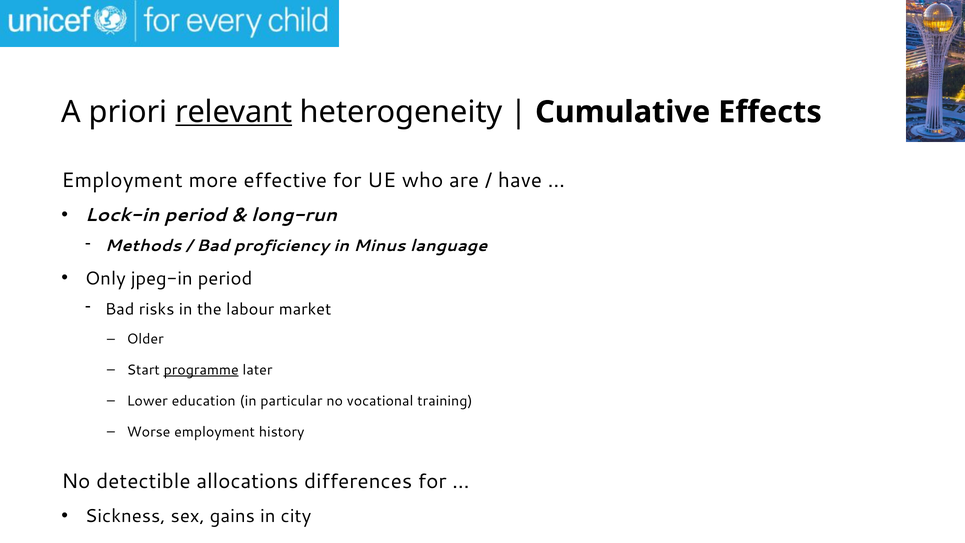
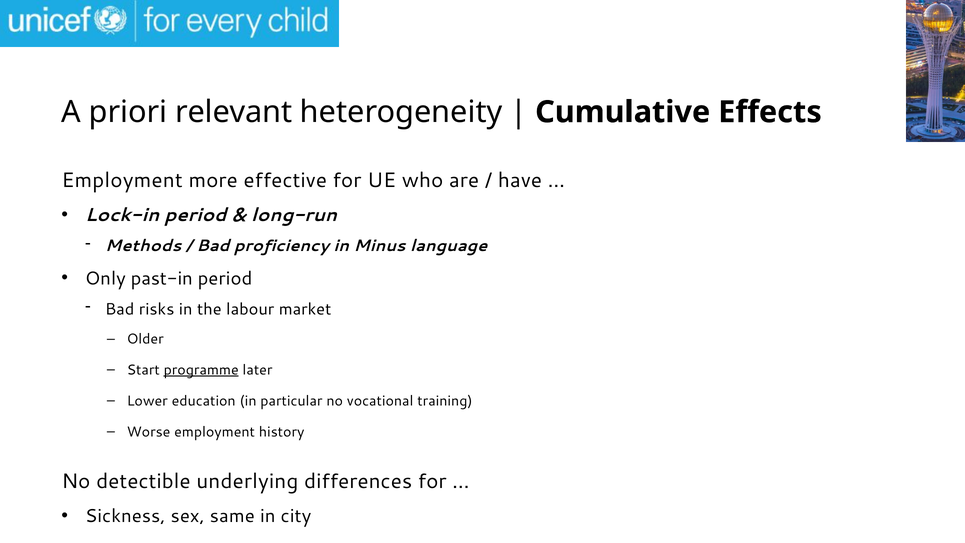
relevant underline: present -> none (234, 112)
jpeg-in: jpeg-in -> past-in (162, 278)
allocations: allocations -> underlying (247, 481)
gains: gains -> same (232, 516)
